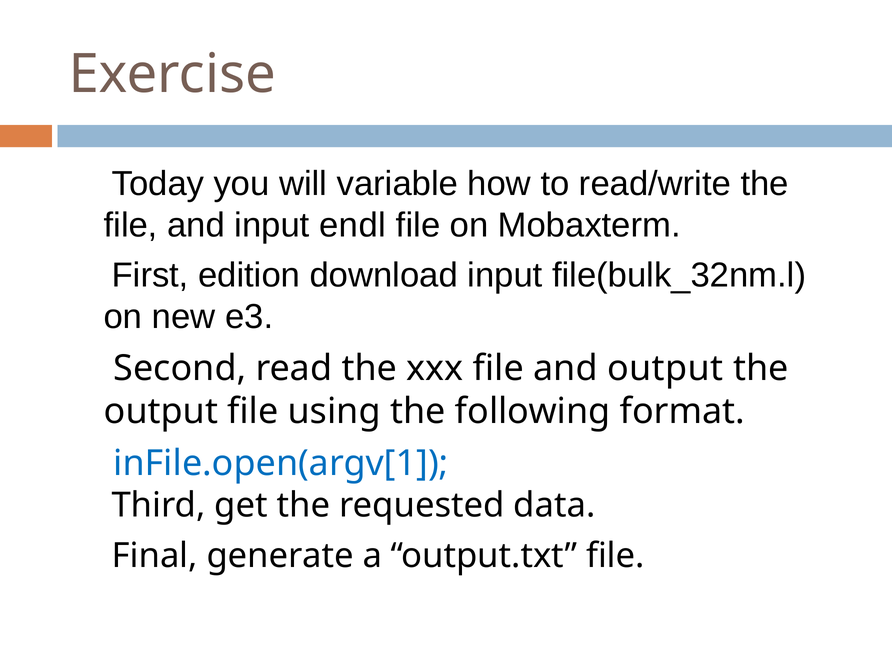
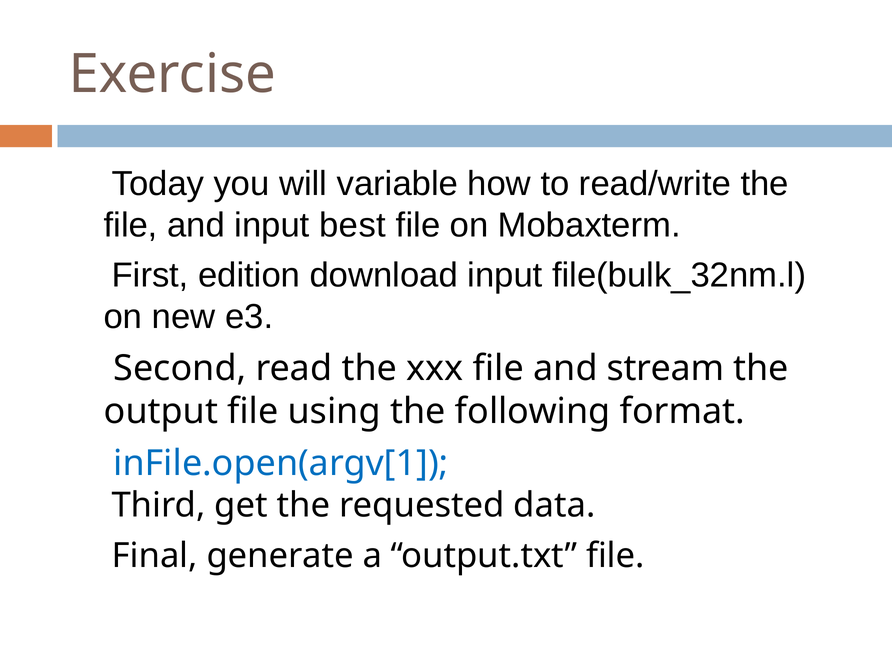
endl: endl -> best (353, 225)
and output: output -> stream (666, 368)
